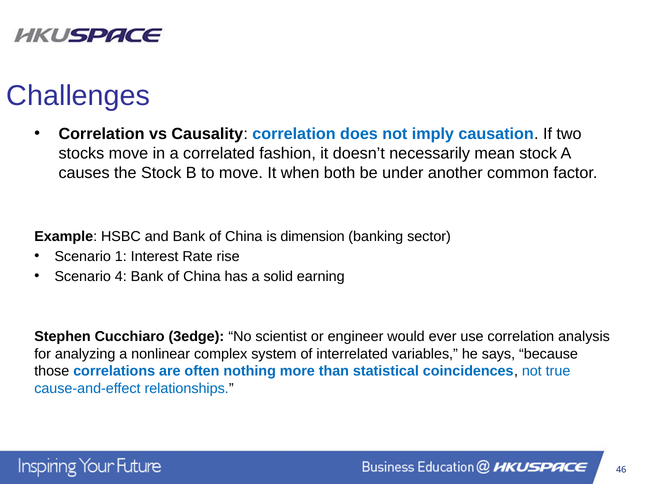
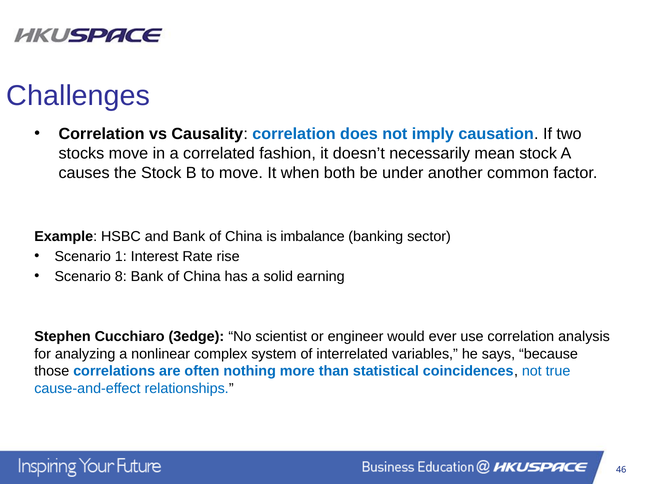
dimension: dimension -> imbalance (313, 237)
4: 4 -> 8 (121, 277)
